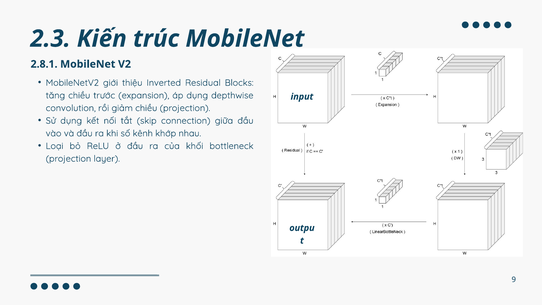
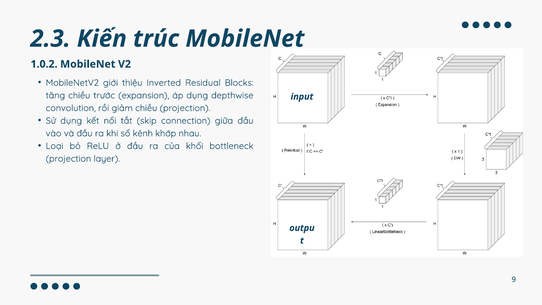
2.8.1: 2.8.1 -> 1.0.2 (44, 64)
